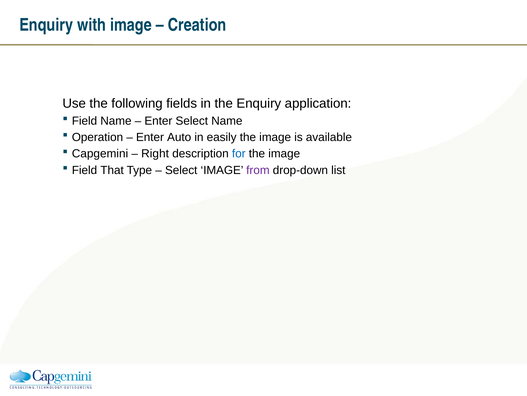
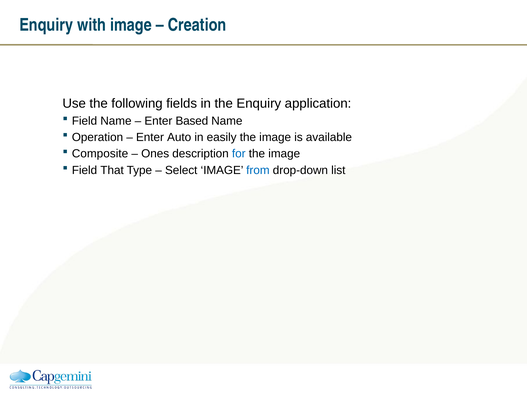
Enter Select: Select -> Based (192, 121)
Capgemini: Capgemini -> Composite (100, 153)
Right: Right -> Ones (155, 153)
from colour: purple -> blue (258, 170)
